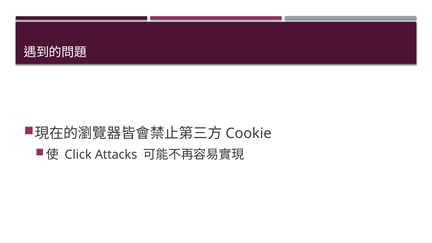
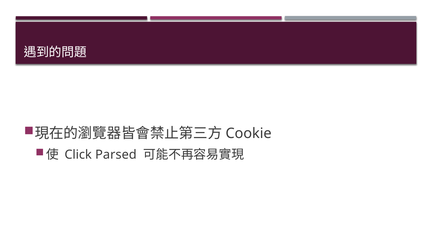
Attacks: Attacks -> Parsed (116, 155)
